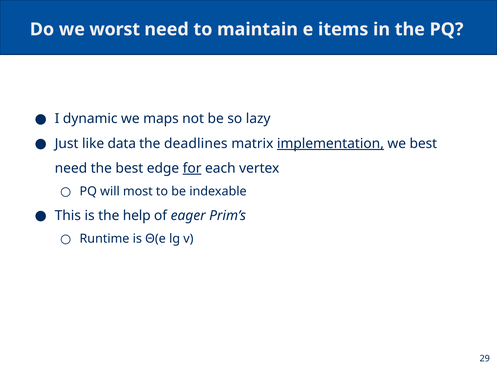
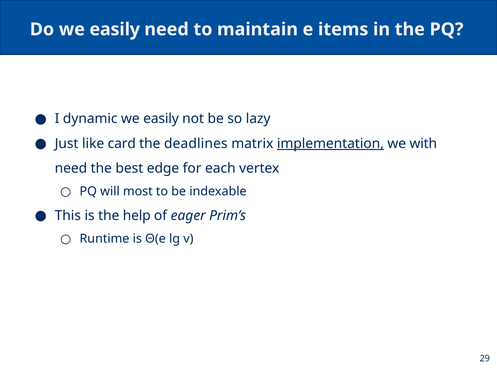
Do we worst: worst -> easily (115, 29)
maps: maps -> easily (161, 119)
data: data -> card (122, 143)
we best: best -> with (423, 143)
for underline: present -> none (192, 168)
